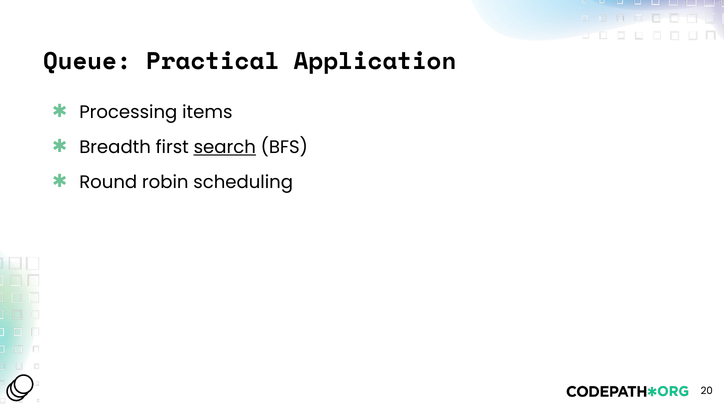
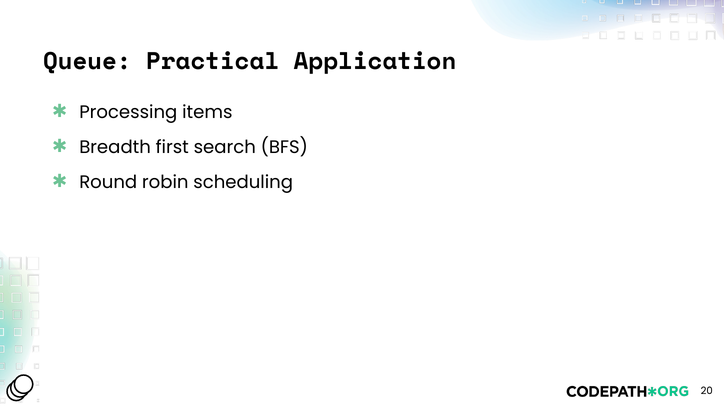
search underline: present -> none (225, 147)
